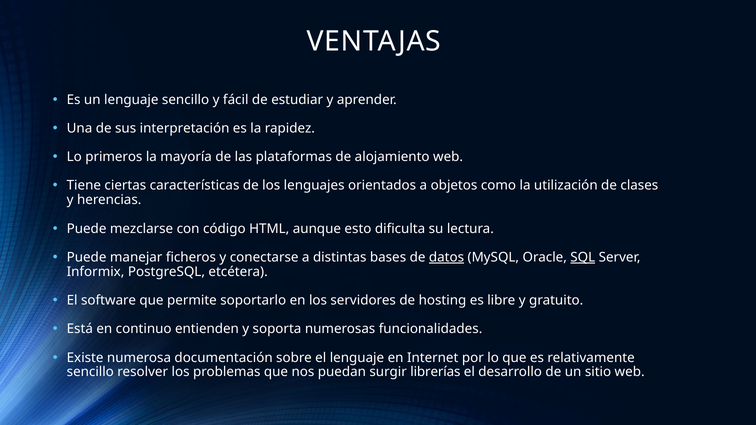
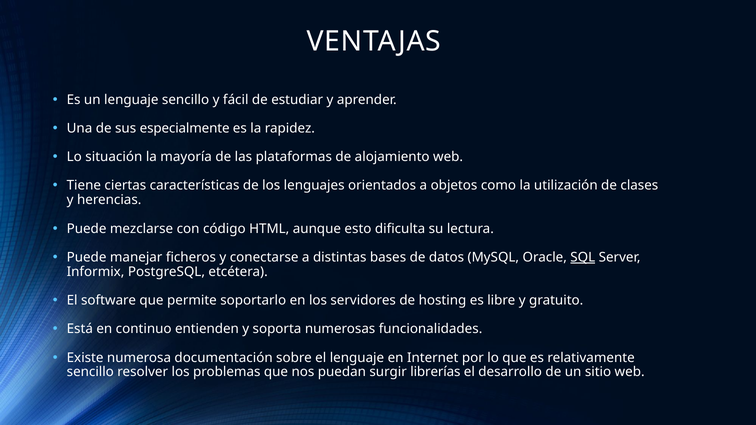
interpretación: interpretación -> especialmente (185, 128)
primeros: primeros -> situación (114, 157)
datos underline: present -> none (447, 257)
